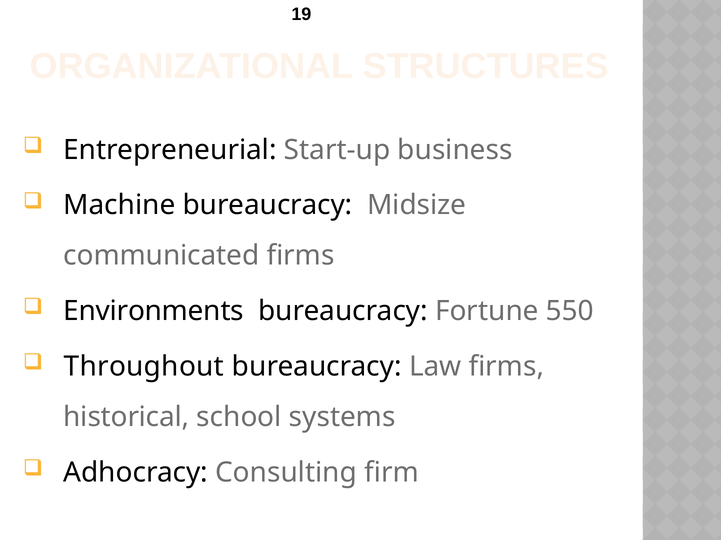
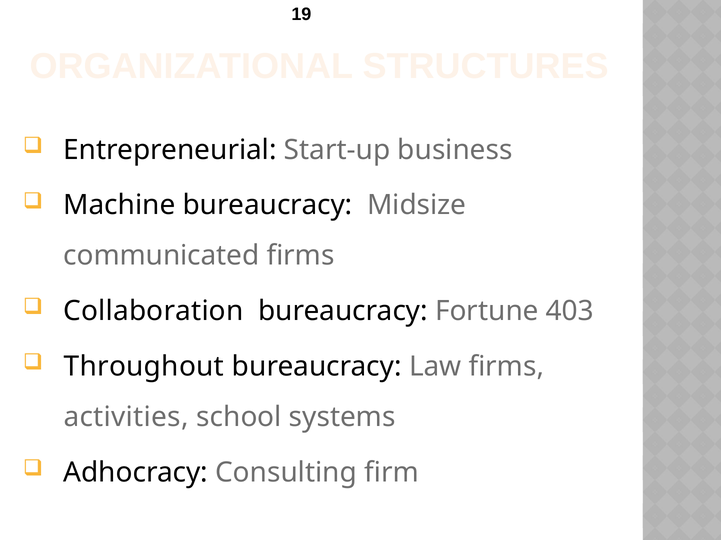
Environments: Environments -> Collaboration (153, 311)
550: 550 -> 403 (570, 311)
historical: historical -> activities (126, 417)
